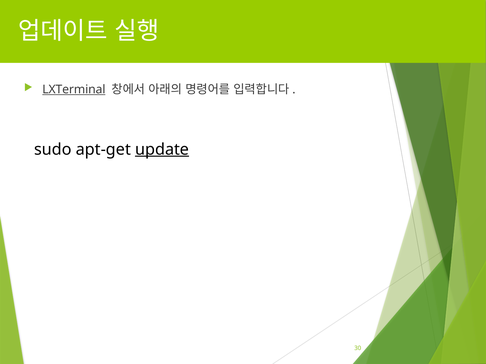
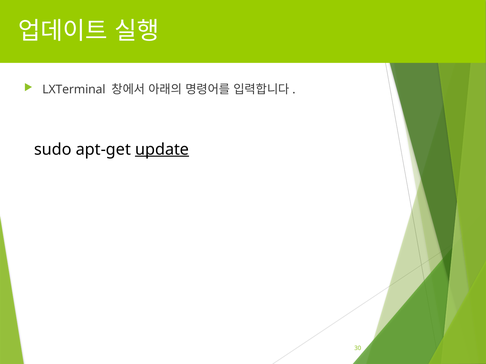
LXTerminal underline: present -> none (74, 89)
